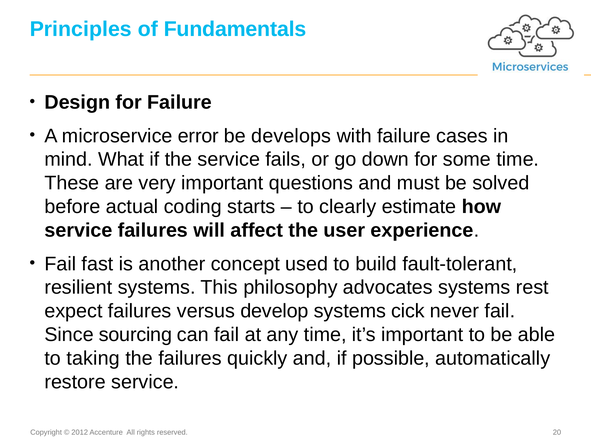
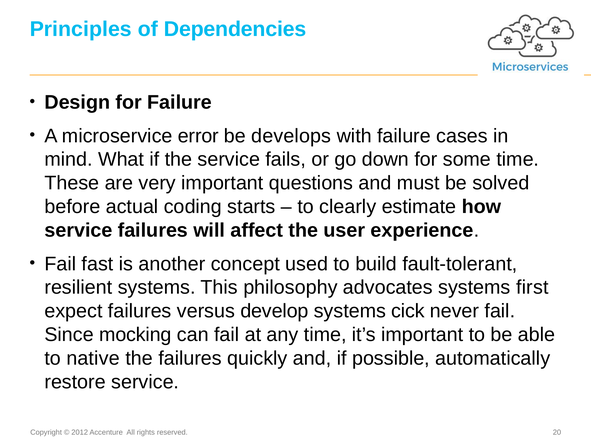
Fundamentals: Fundamentals -> Dependencies (235, 29)
rest: rest -> first (532, 288)
sourcing: sourcing -> mocking (135, 335)
taking: taking -> native (93, 359)
